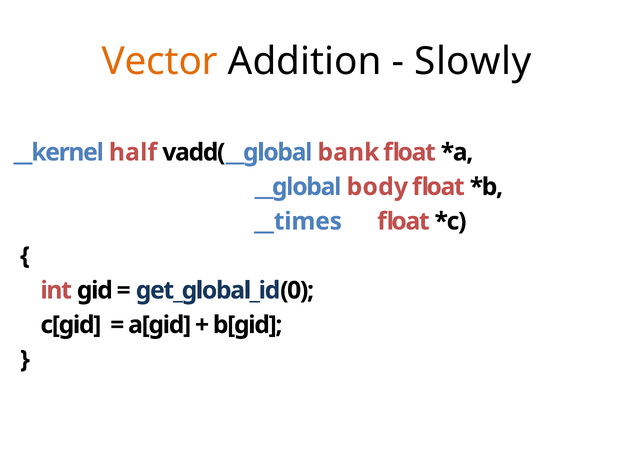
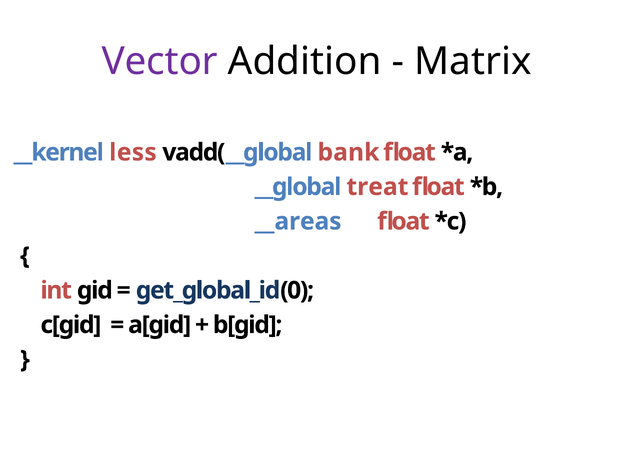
Vector colour: orange -> purple (160, 61)
Slowly: Slowly -> Matrix (473, 61)
half: half -> less (133, 153)
body: body -> treat (377, 187)
__times: __times -> __areas (298, 222)
